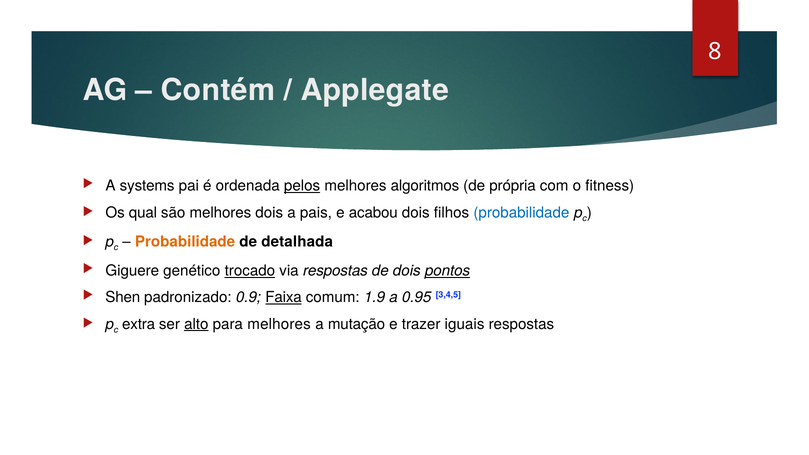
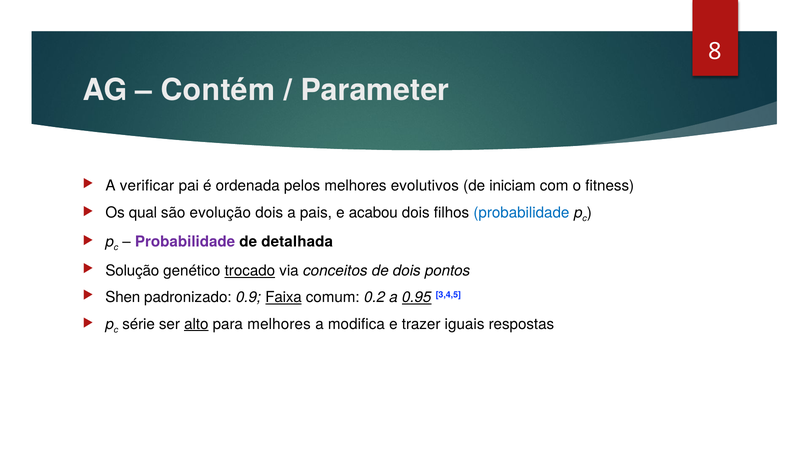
Applegate: Applegate -> Parameter (375, 90)
systems: systems -> verificar (147, 186)
pelos underline: present -> none (302, 186)
algoritmos: algoritmos -> evolutivos (425, 186)
própria: própria -> iniciam (513, 186)
são melhores: melhores -> evolução (220, 213)
Probabilidade colour: orange -> purple (185, 242)
Giguere: Giguere -> Solução (132, 271)
via respostas: respostas -> conceitos (335, 271)
pontos underline: present -> none (448, 271)
1.9: 1.9 -> 0.2 (375, 298)
0.95 underline: none -> present (417, 298)
extra: extra -> série (139, 324)
mutação: mutação -> modifica (356, 324)
